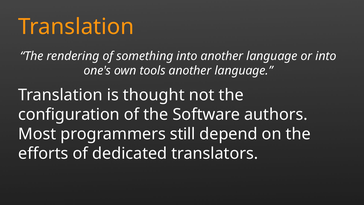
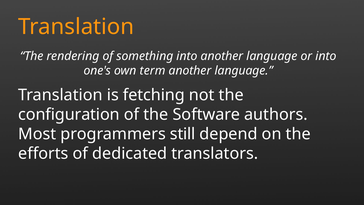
tools: tools -> term (153, 71)
thought: thought -> fetching (154, 95)
